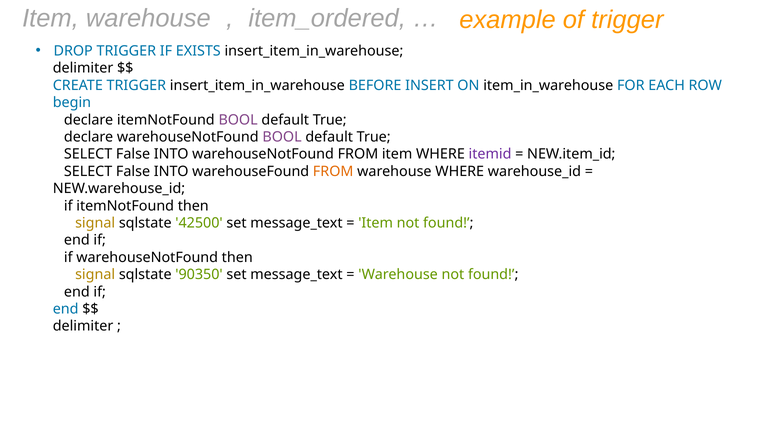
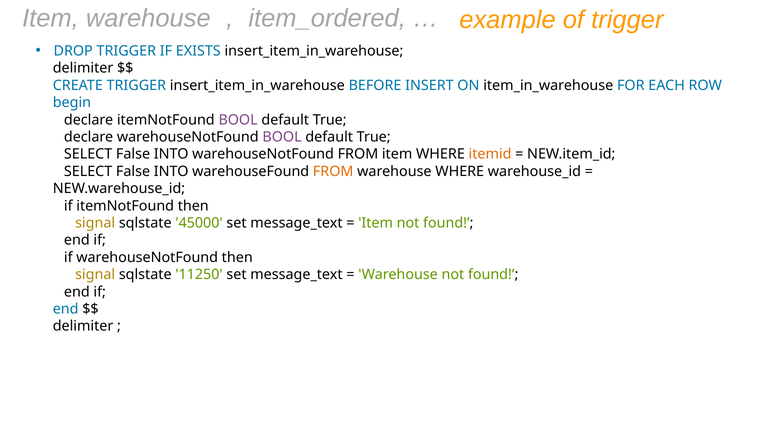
itemid colour: purple -> orange (490, 154)
42500: 42500 -> 45000 (199, 223)
90350: 90350 -> 11250 (199, 275)
